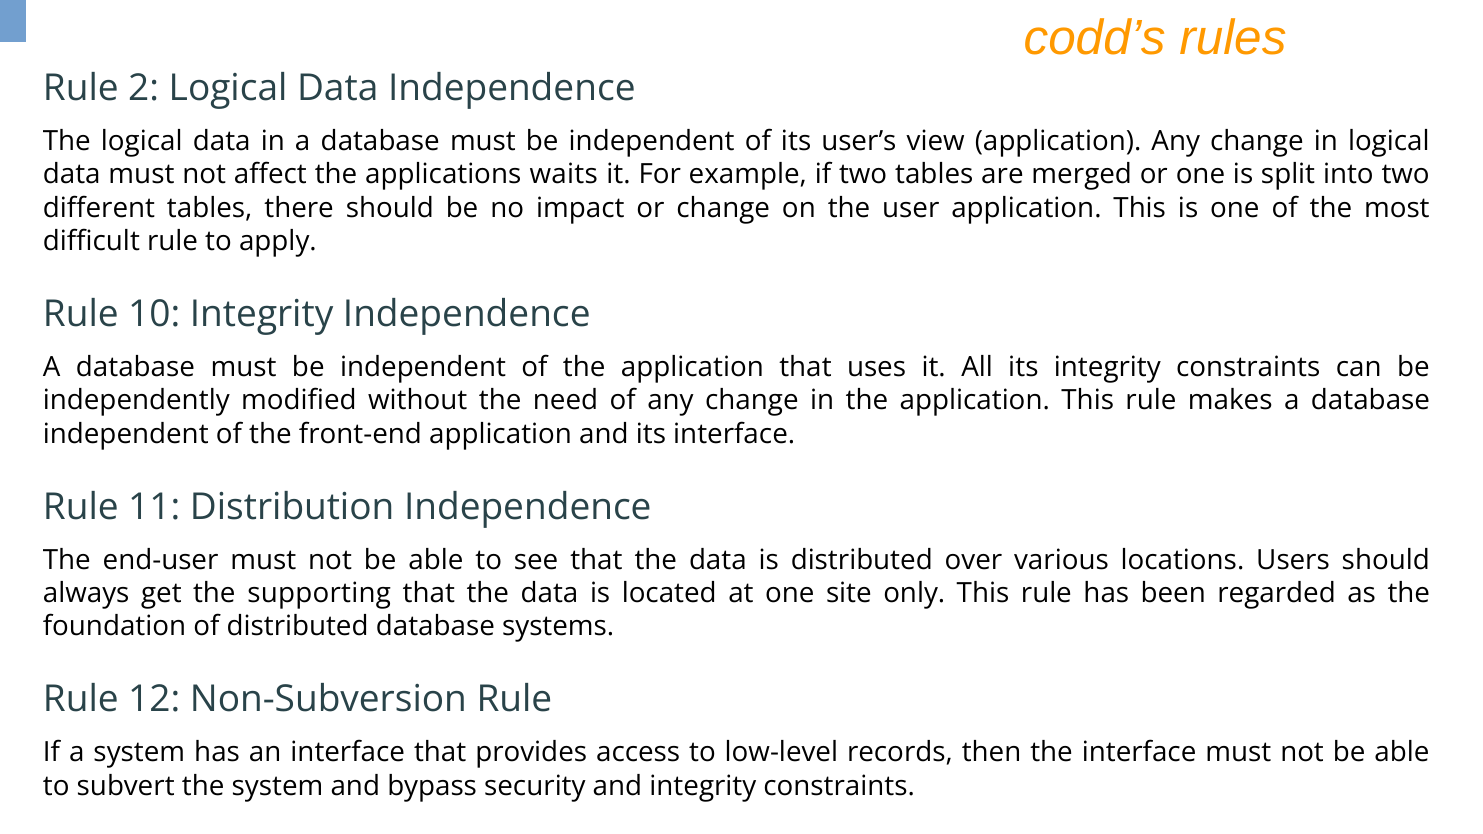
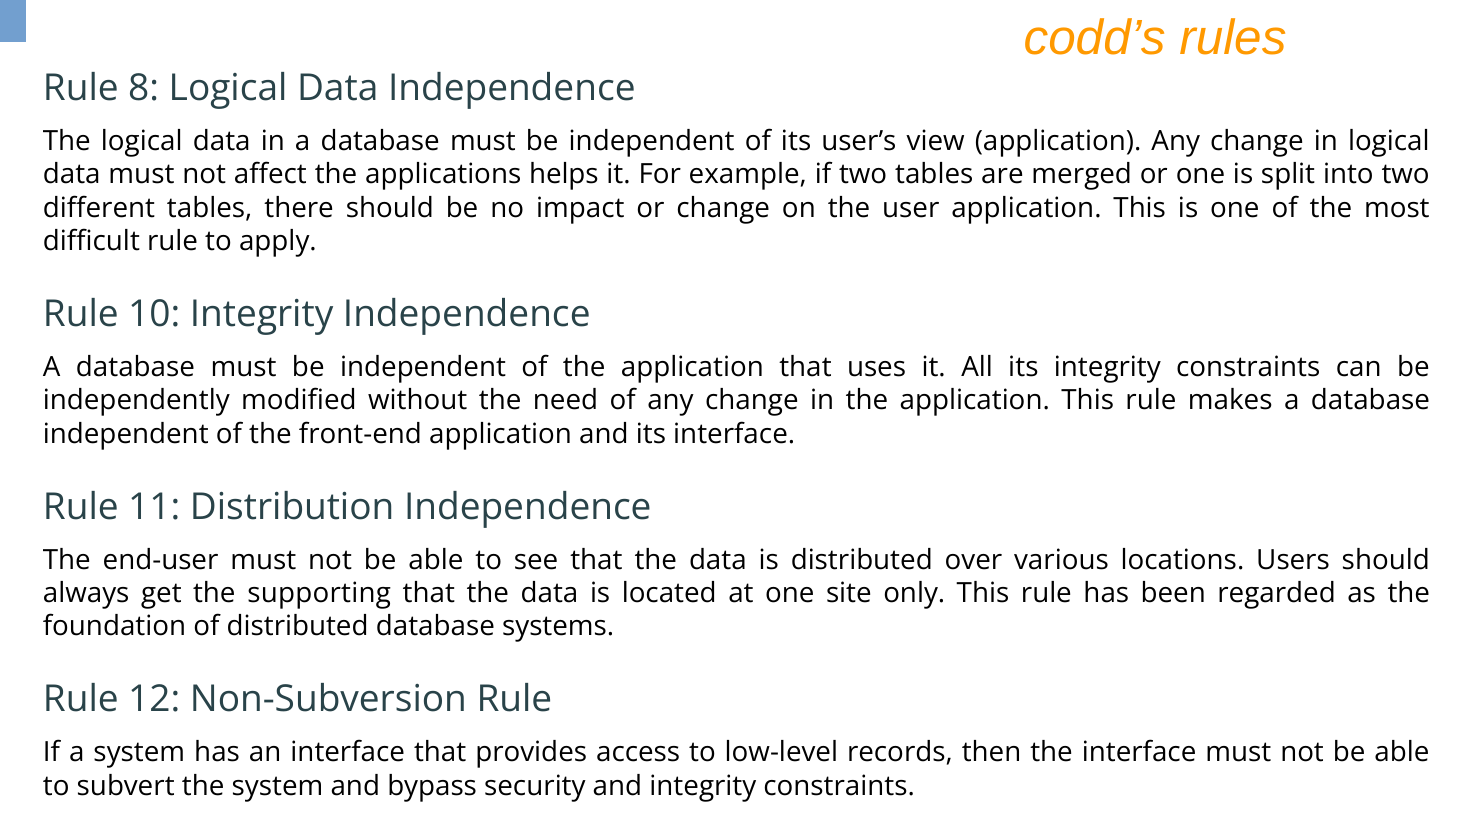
2: 2 -> 8 (144, 88)
waits: waits -> helps (564, 175)
